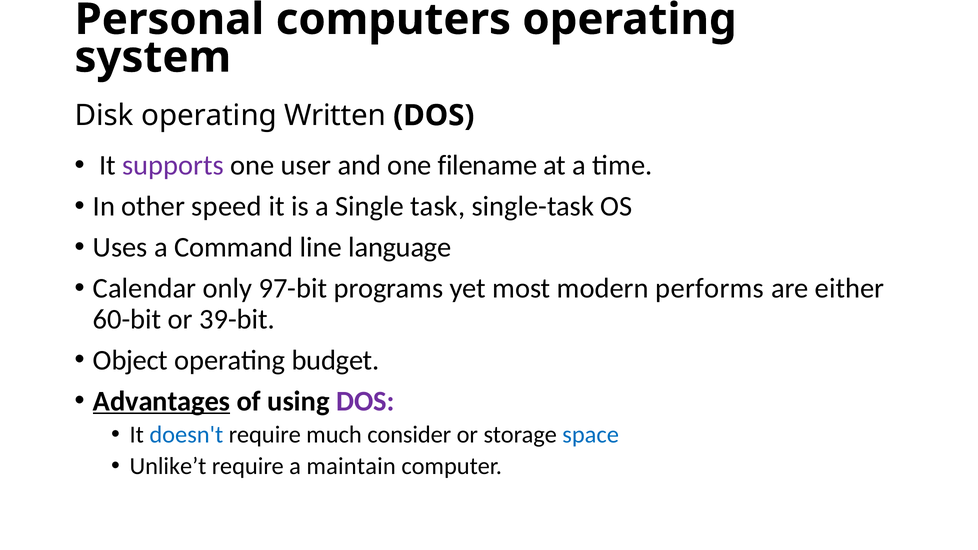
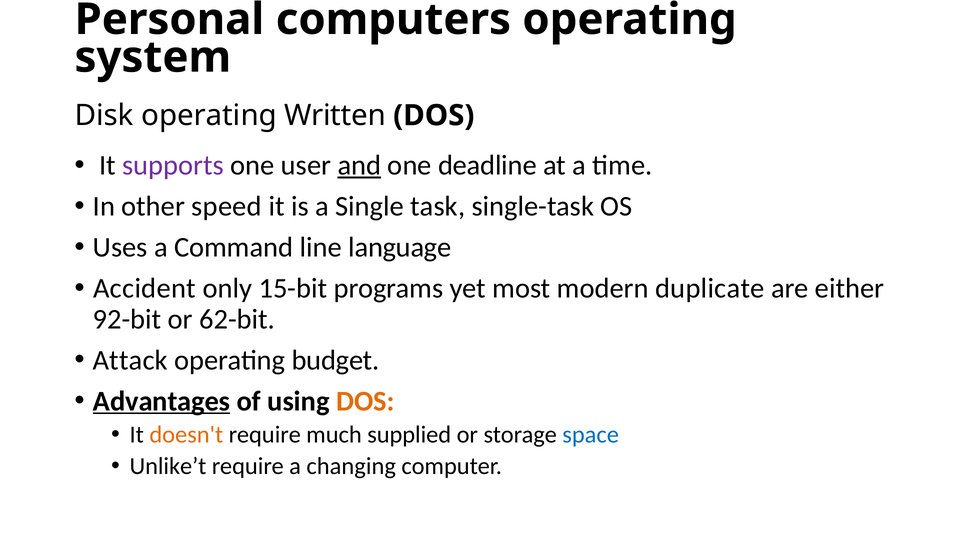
and underline: none -> present (359, 165)
filename: filename -> deadline (487, 165)
Calendar: Calendar -> Accident (145, 288)
97-bit: 97-bit -> 15-bit (293, 288)
performs: performs -> duplicate (710, 288)
60-bit: 60-bit -> 92-bit (127, 319)
39-bit: 39-bit -> 62-bit (237, 319)
Object: Object -> Attack (130, 360)
DOS colour: purple -> orange (365, 401)
doesn't colour: blue -> orange (186, 435)
consider: consider -> supplied (409, 435)
maintain: maintain -> changing (351, 466)
